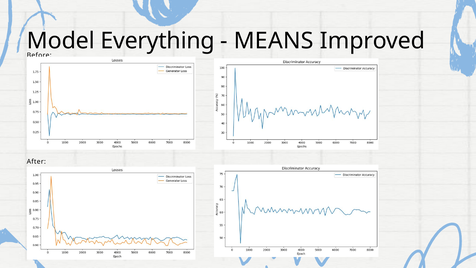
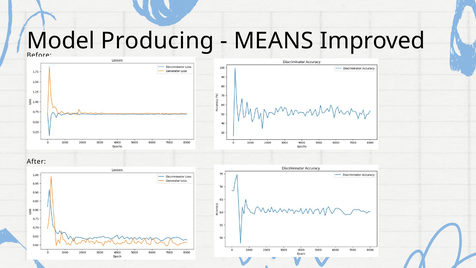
Everything: Everything -> Producing (157, 41)
